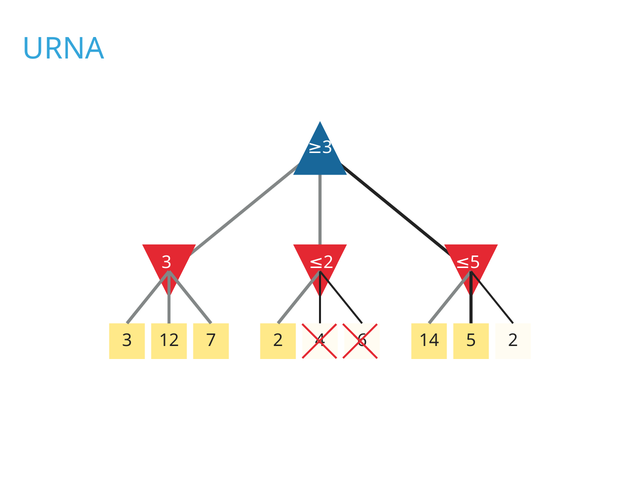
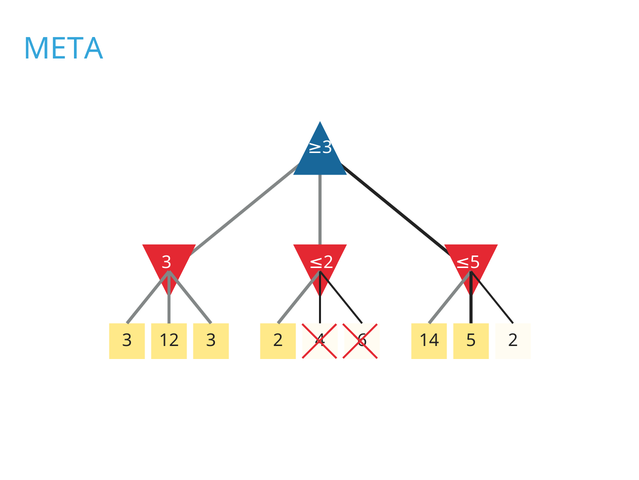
URNA: URNA -> META (63, 49)
7: 7 -> 3 (211, 340)
